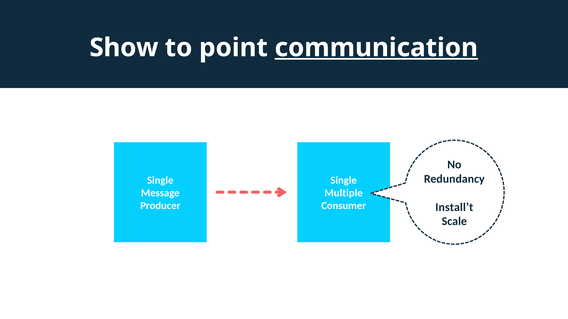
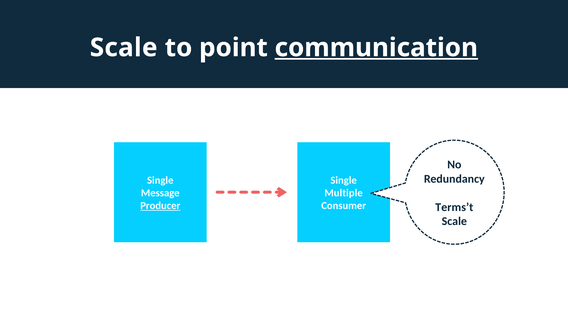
Show: Show -> Scale (124, 48)
Producer underline: none -> present (160, 206)
Install’t: Install’t -> Terms’t (454, 208)
